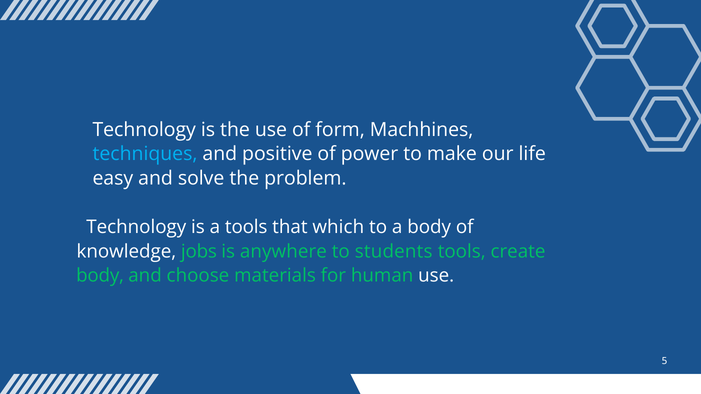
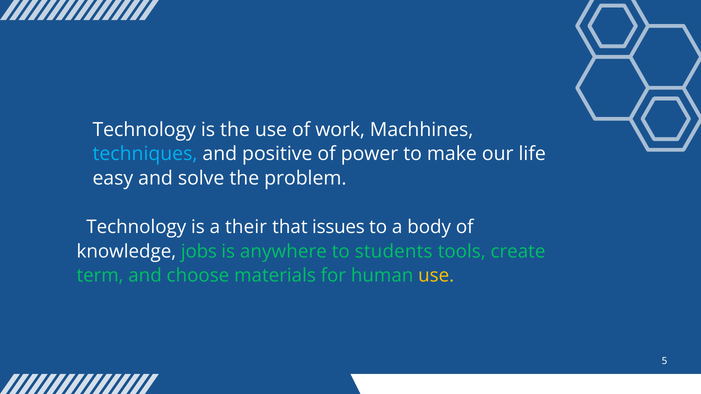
form: form -> work (340, 130)
a tools: tools -> their (246, 227)
which: which -> issues (338, 227)
body: body -> term (100, 276)
use colour: white -> yellow (436, 276)
